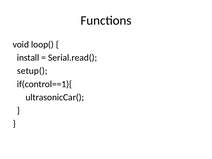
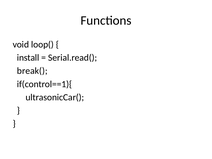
setup(: setup( -> break( (32, 71)
